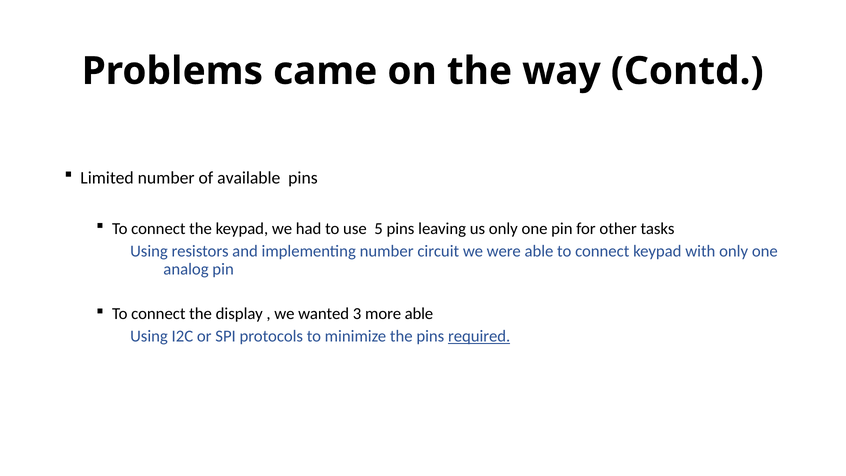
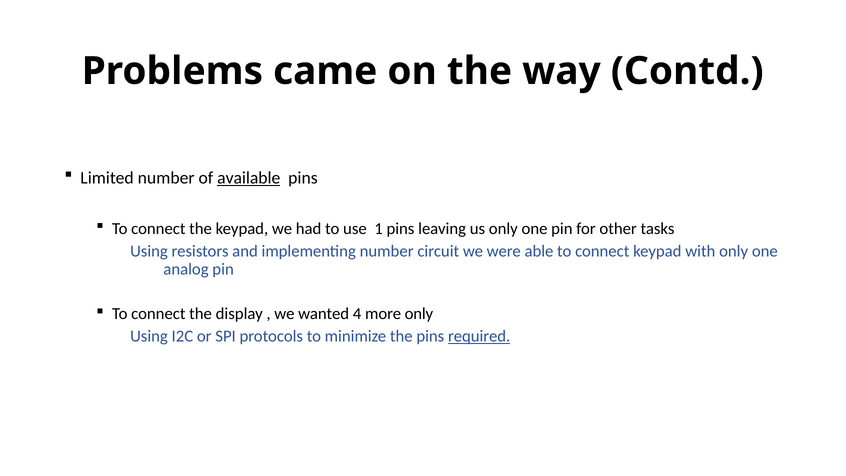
available underline: none -> present (249, 178)
5: 5 -> 1 (378, 228)
3: 3 -> 4 (357, 314)
more able: able -> only (419, 314)
